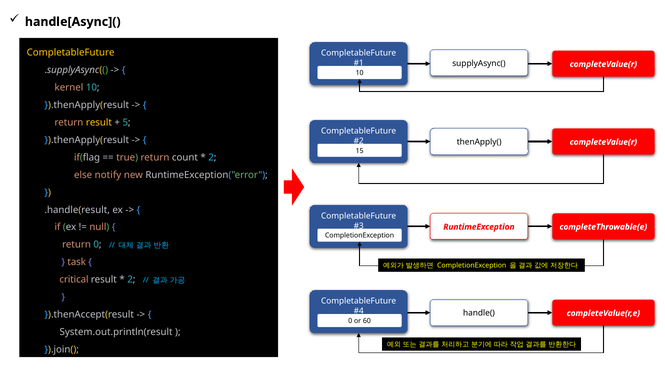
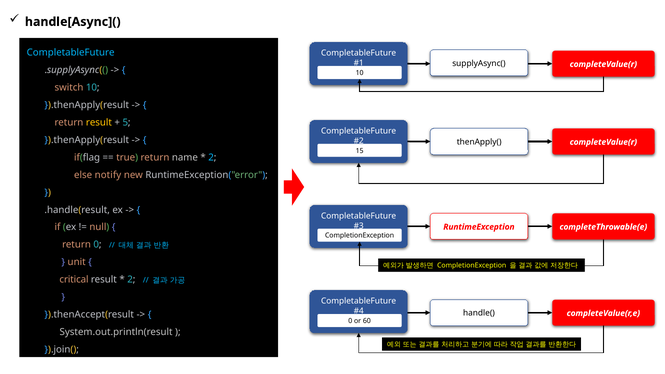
CompletableFuture colour: yellow -> light blue (71, 53)
kernel: kernel -> switch (69, 88)
count: count -> name (185, 157)
task: task -> unit (77, 262)
